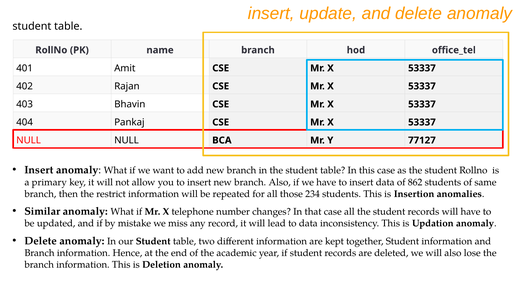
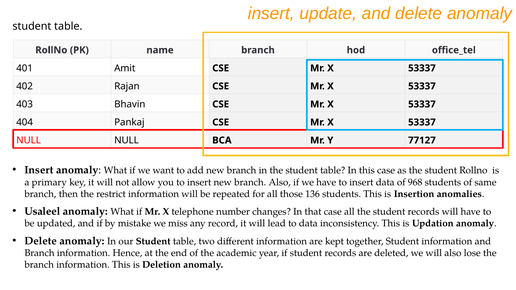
862: 862 -> 968 (415, 182)
234: 234 -> 136 (313, 194)
Similar: Similar -> Usaleel (42, 211)
